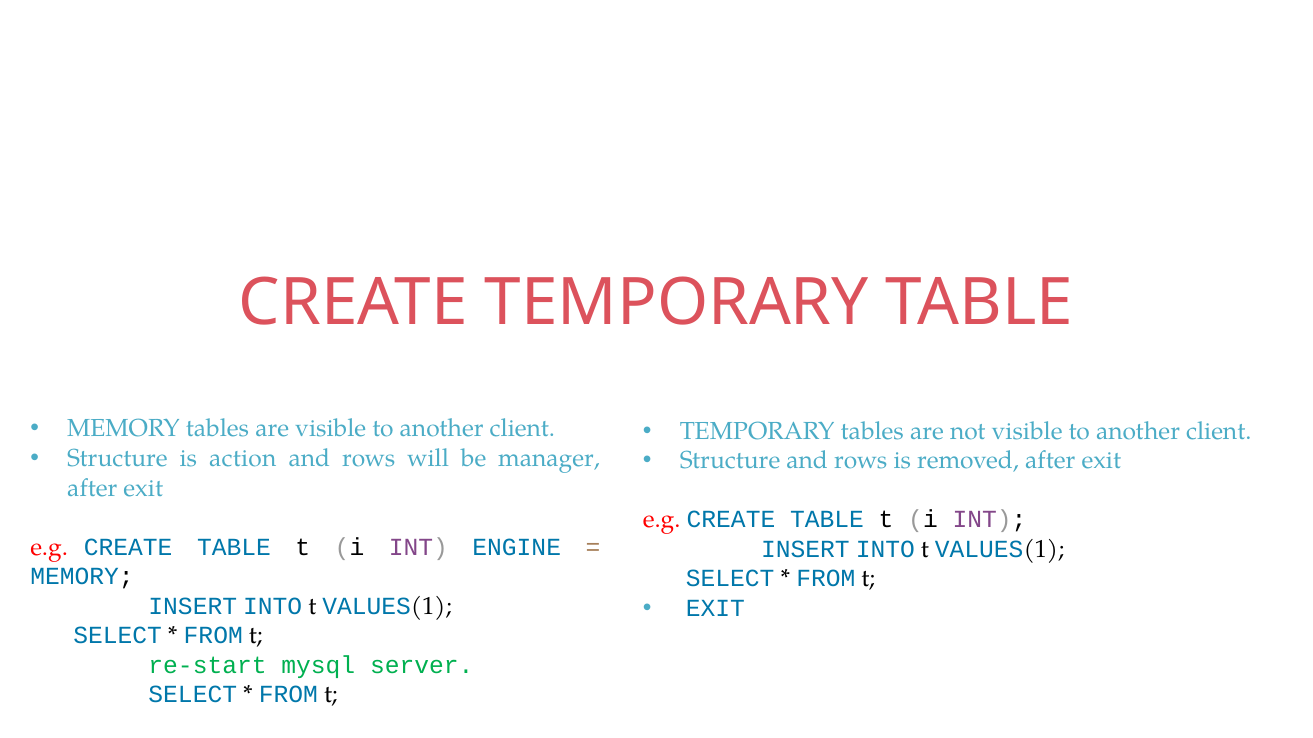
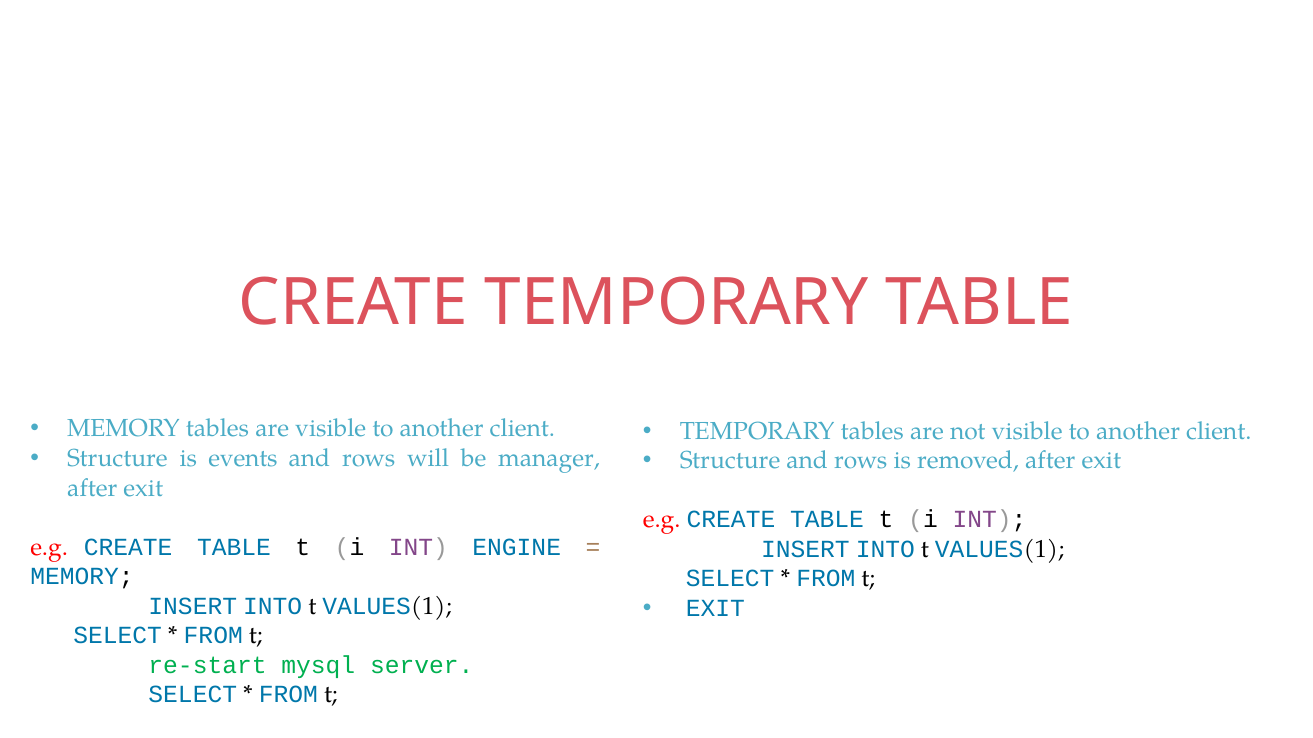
action: action -> events (243, 459)
